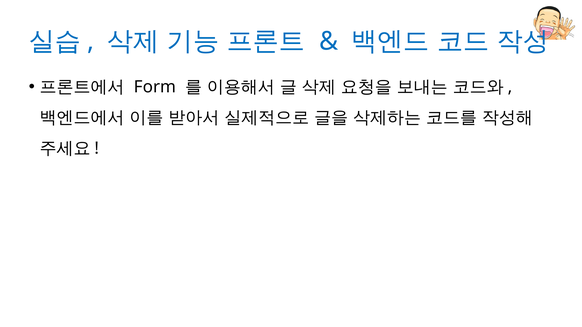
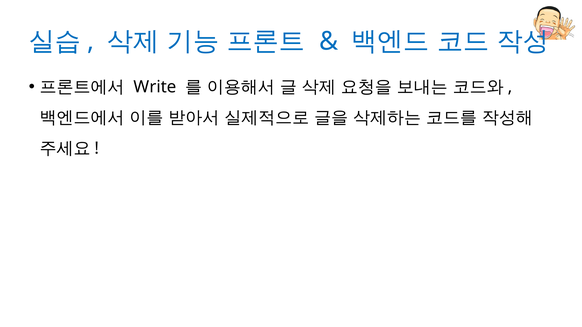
Form: Form -> Write (155, 87)
